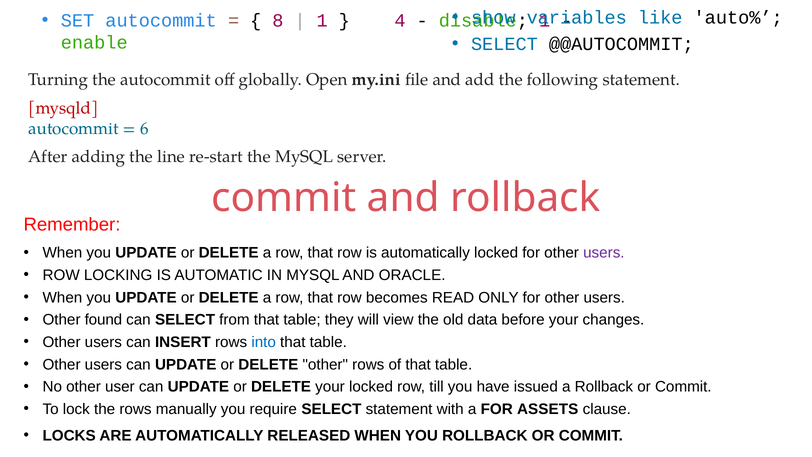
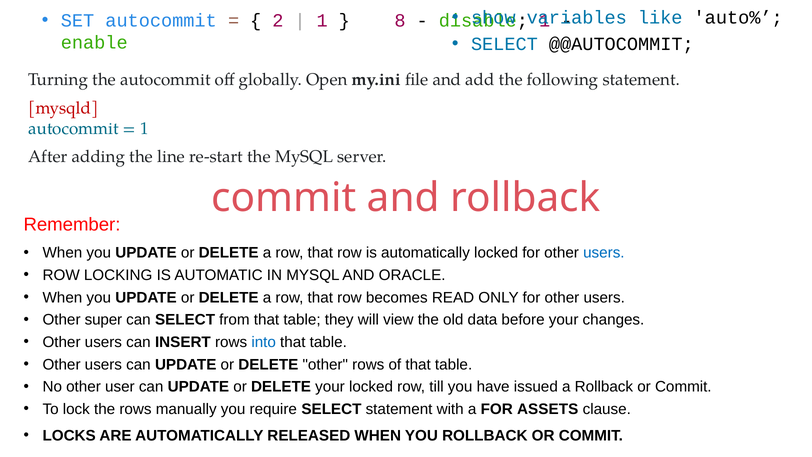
8: 8 -> 2 (278, 20)
4: 4 -> 8 (400, 20)
6: 6 -> 1 (144, 128)
users colour: purple -> blue (604, 253)
found: found -> super (103, 320)
